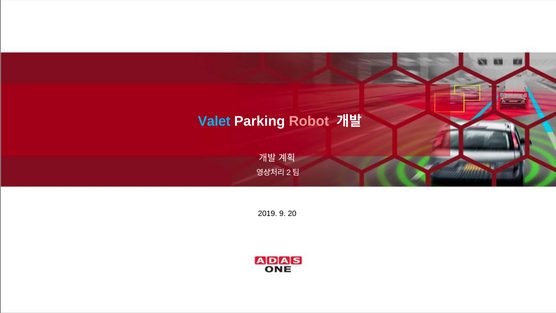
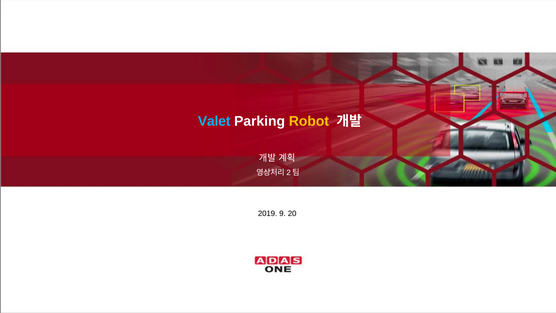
Robot colour: pink -> yellow (309, 121)
